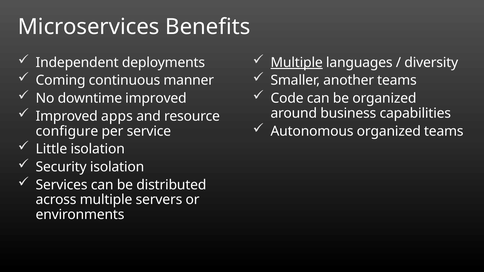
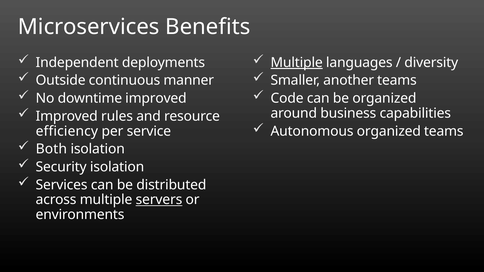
Coming: Coming -> Outside (61, 81)
apps: apps -> rules (117, 116)
configure: configure -> efficiency (67, 131)
Little: Little -> Both (51, 149)
servers underline: none -> present (159, 200)
